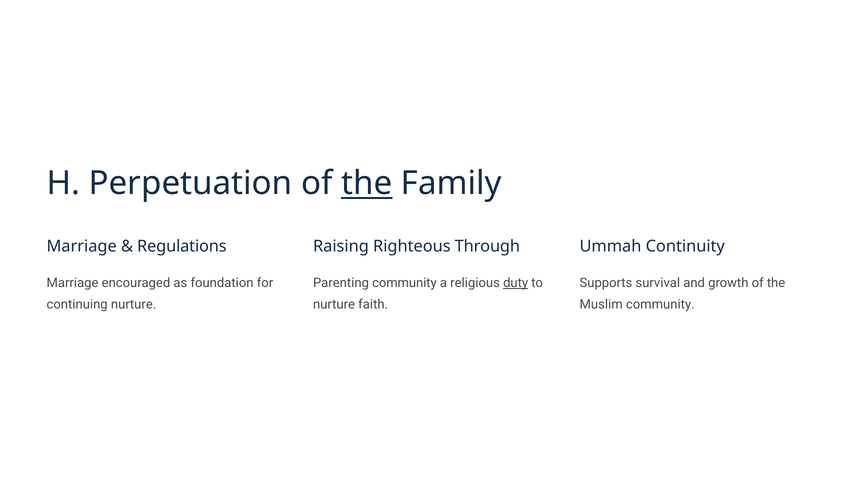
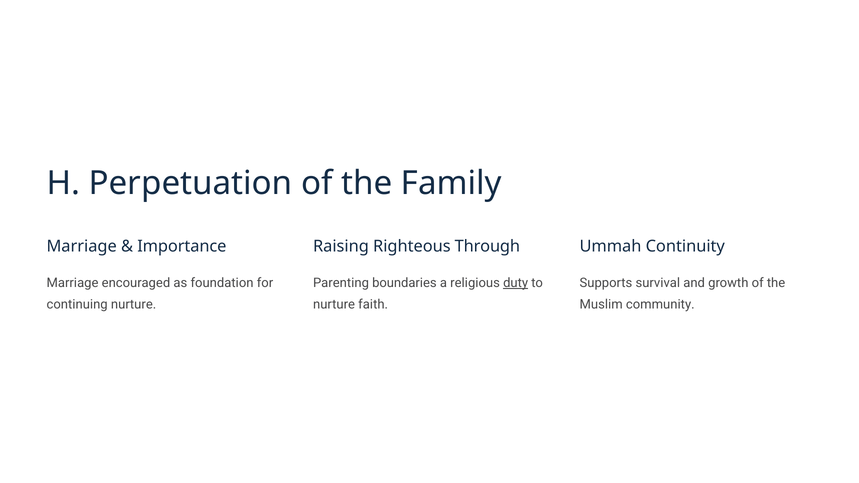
the underline: present -> none (367, 184)
Regulations: Regulations -> Importance (182, 246)
Parenting community: community -> boundaries (404, 283)
